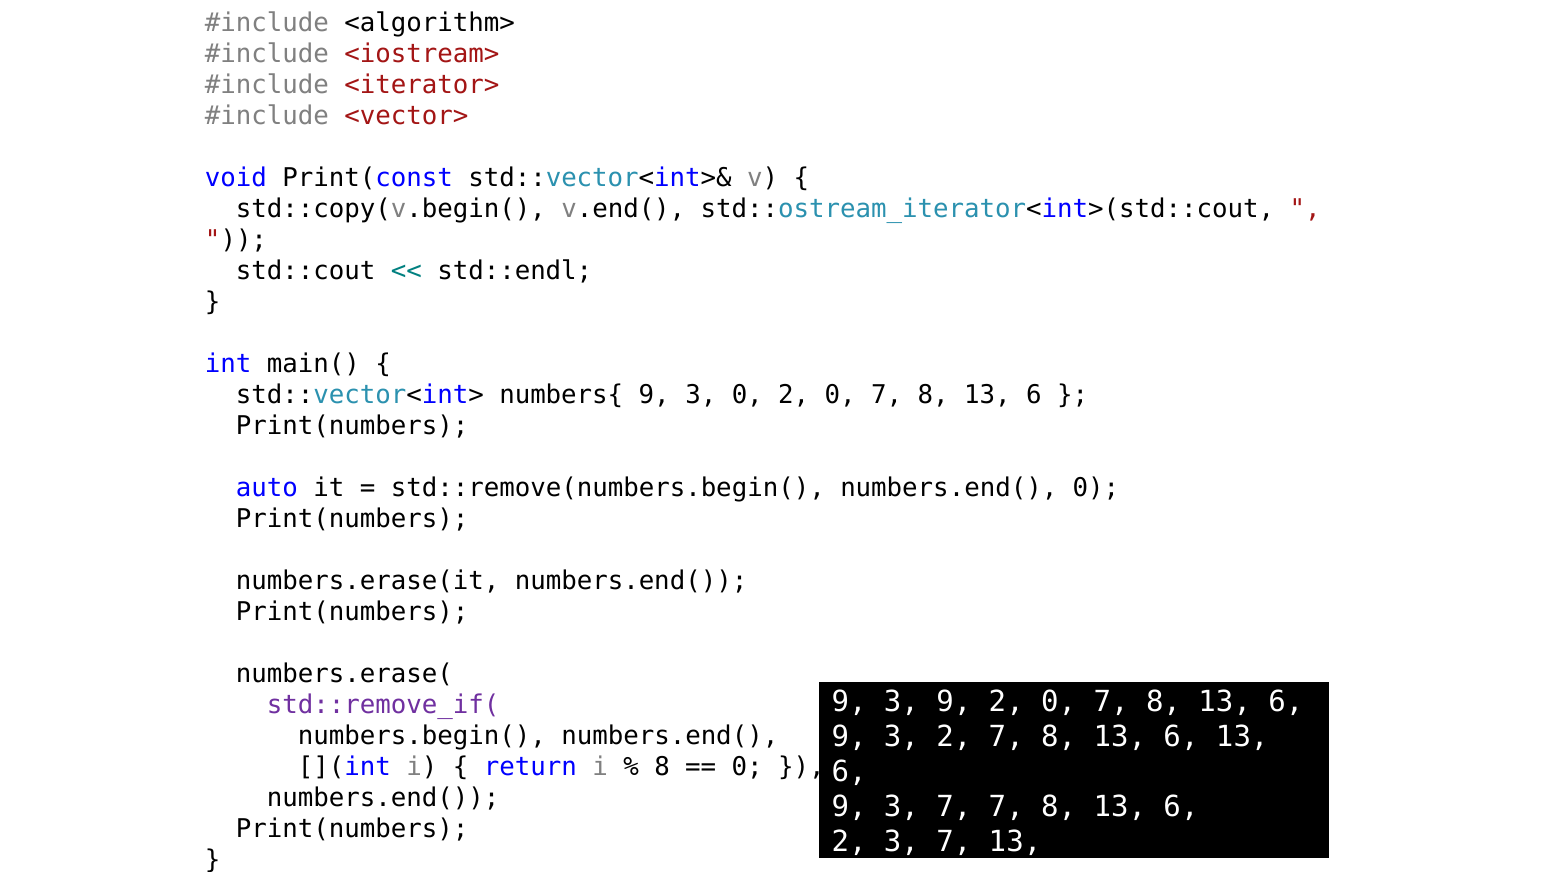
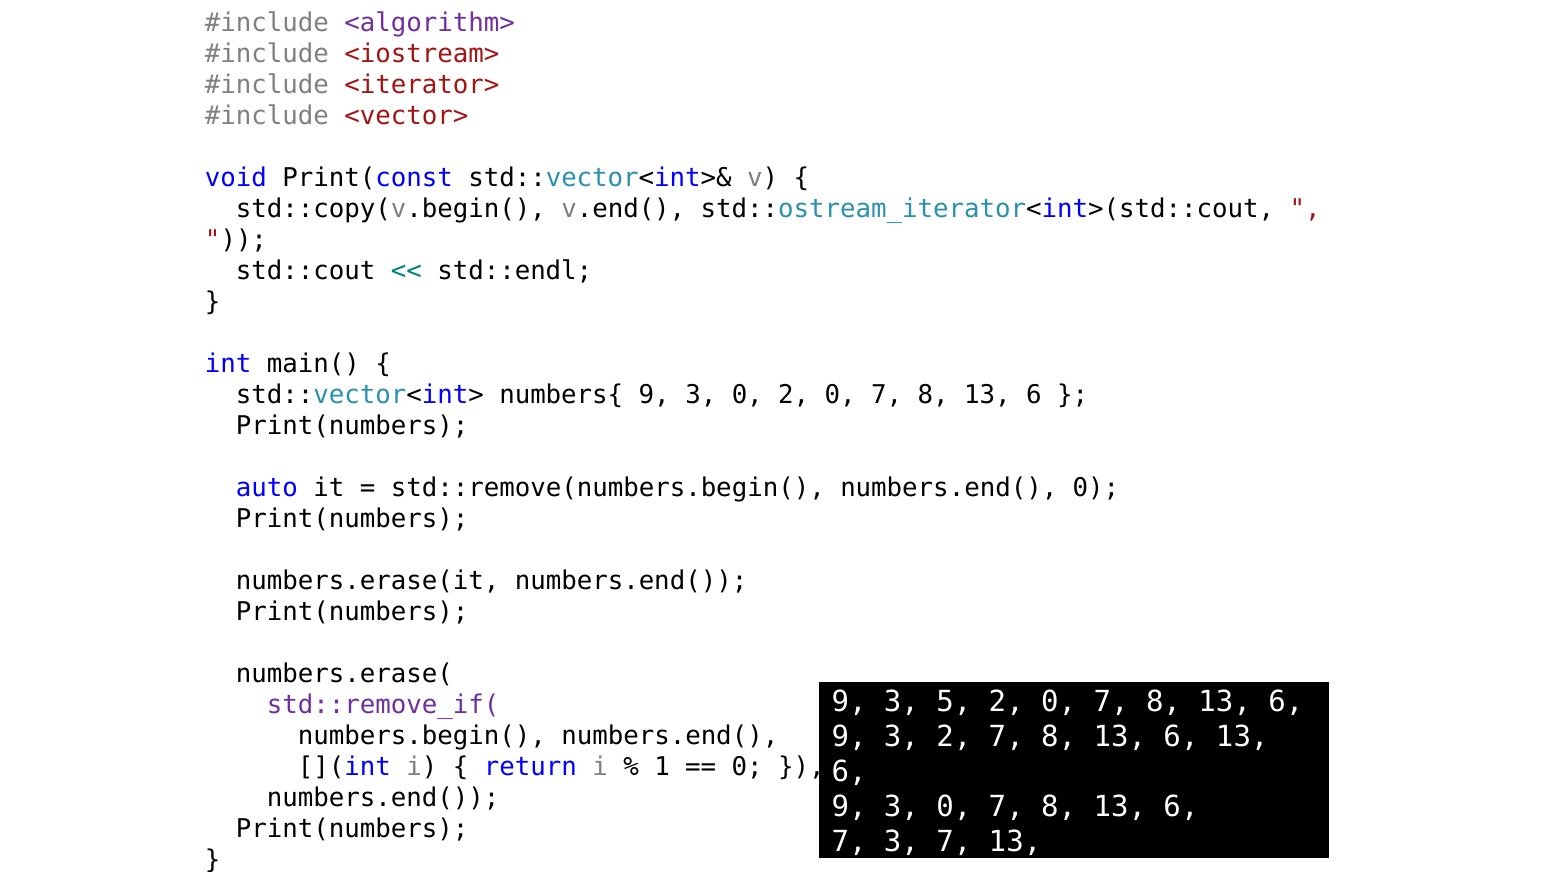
<algorithm> colour: black -> purple (430, 23)
3 9: 9 -> 5 (954, 702)
8: 8 -> 1 (662, 766)
7: 7 -> 0 (954, 806)
2: 2 -> 7 (849, 841)
